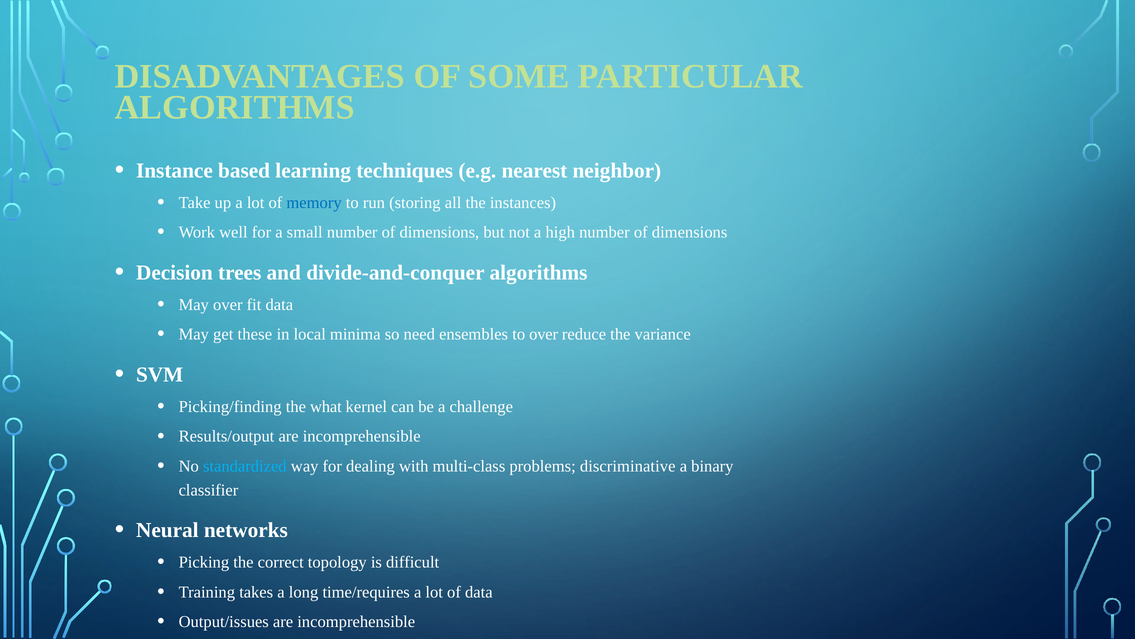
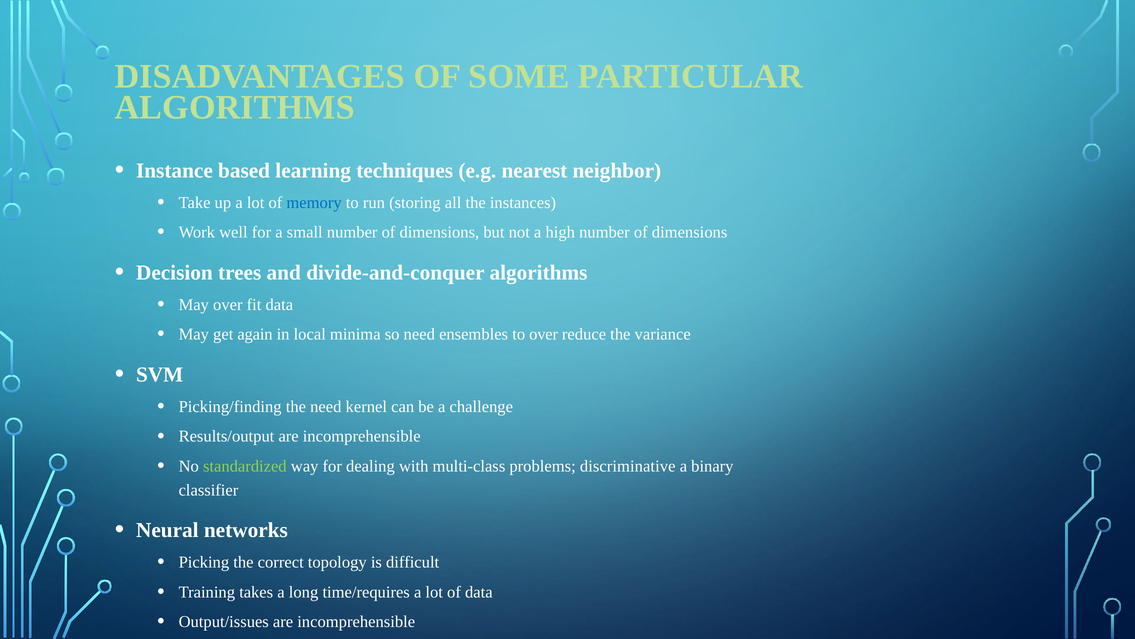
these: these -> again (255, 334)
the what: what -> need (326, 406)
standardized colour: light blue -> light green (245, 466)
